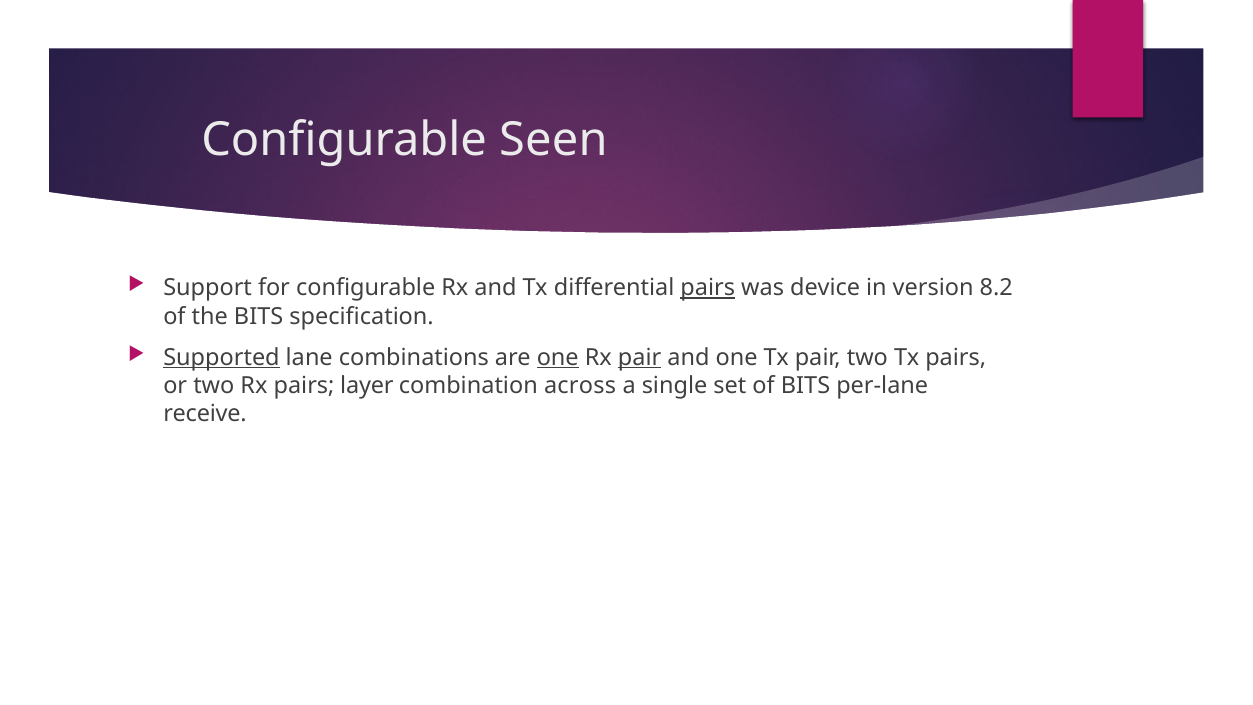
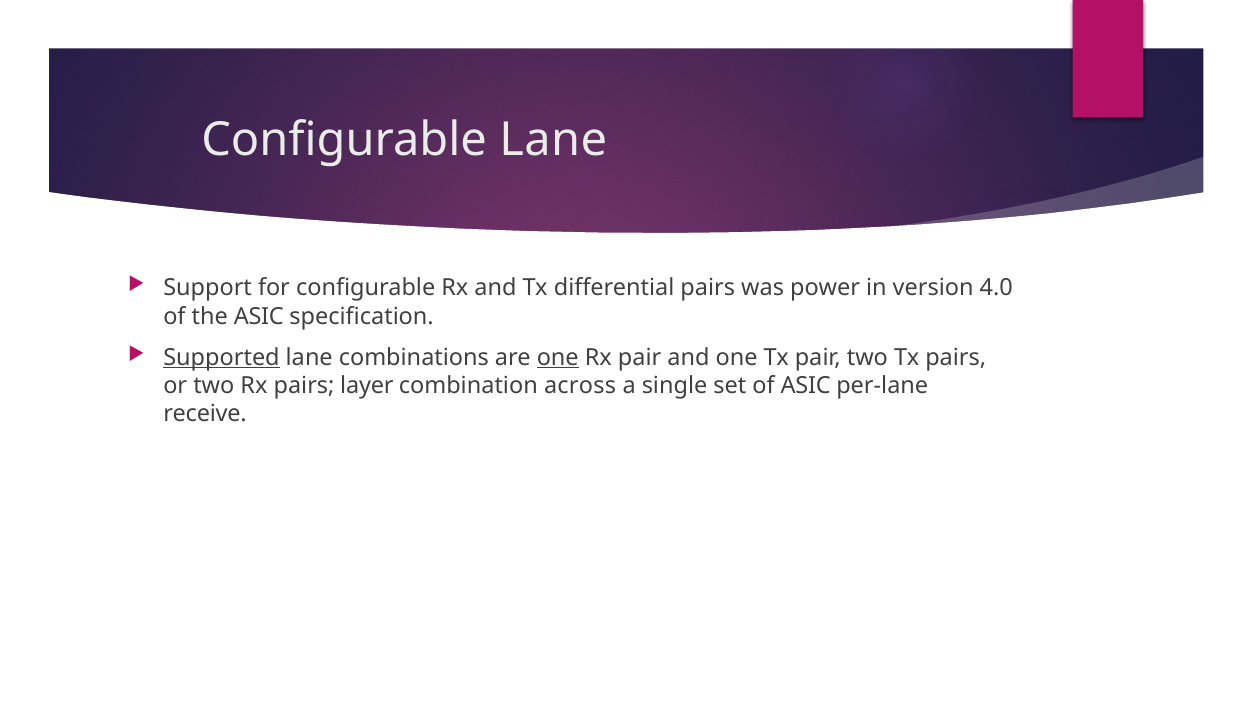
Configurable Seen: Seen -> Lane (553, 140)
pairs underline: present -> none (708, 288)
device: device -> power (825, 288)
8.2: 8.2 -> 4.0 (996, 288)
the BITS: BITS -> ASIC (259, 316)
pair underline: present -> none (640, 357)
of BITS: BITS -> ASIC (806, 386)
